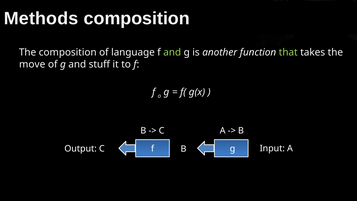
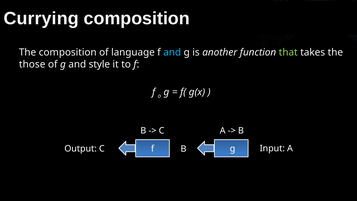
Methods: Methods -> Currying (41, 19)
and colour: light green -> light blue (172, 52)
move: move -> those (32, 64)
stuff: stuff -> style (99, 64)
